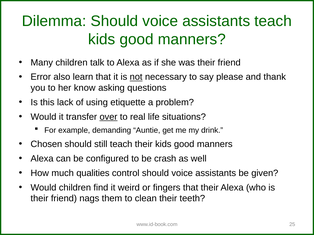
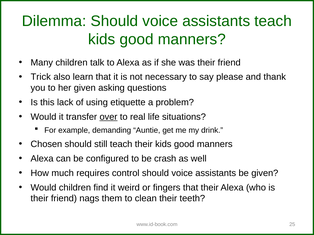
Error: Error -> Trick (41, 77)
not underline: present -> none (136, 77)
her know: know -> given (85, 88)
qualities: qualities -> requires (93, 173)
